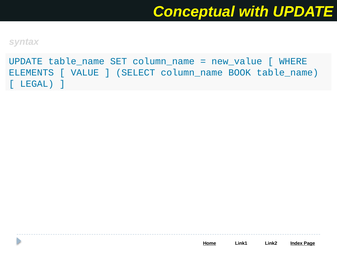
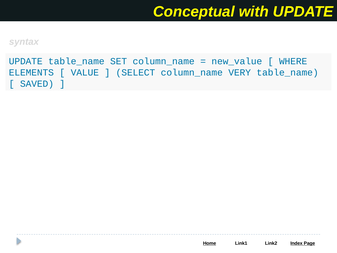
BOOK: BOOK -> VERY (240, 72)
LEGAL: LEGAL -> SAVED (37, 84)
